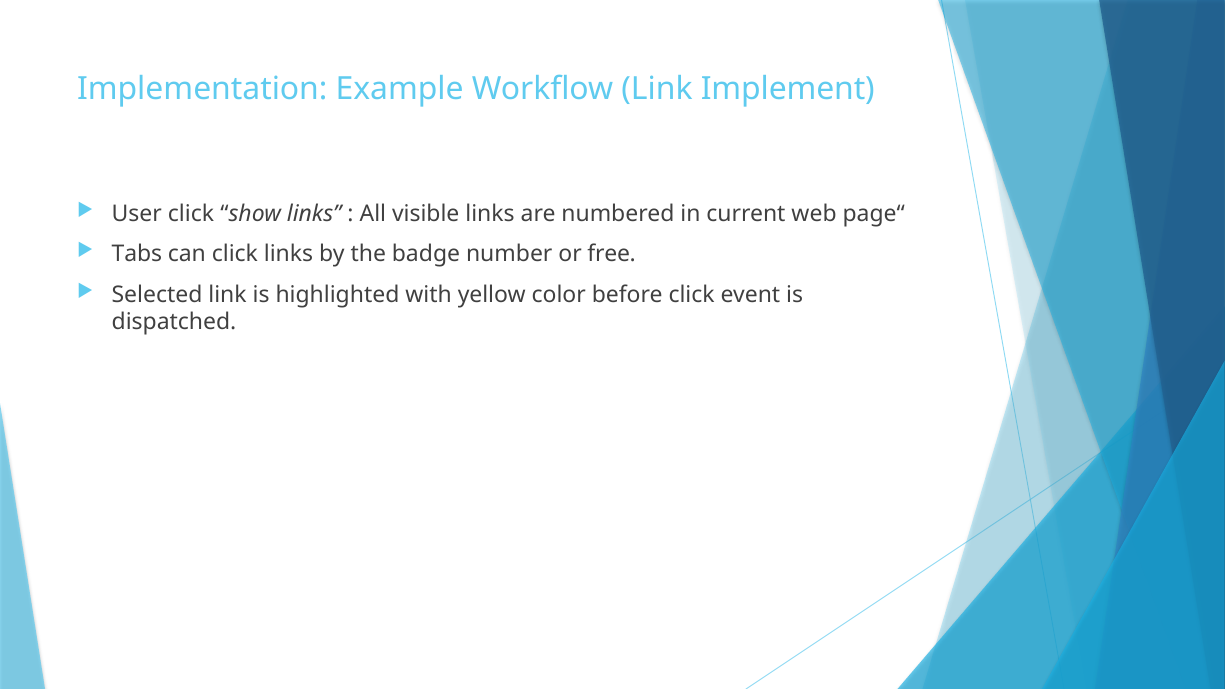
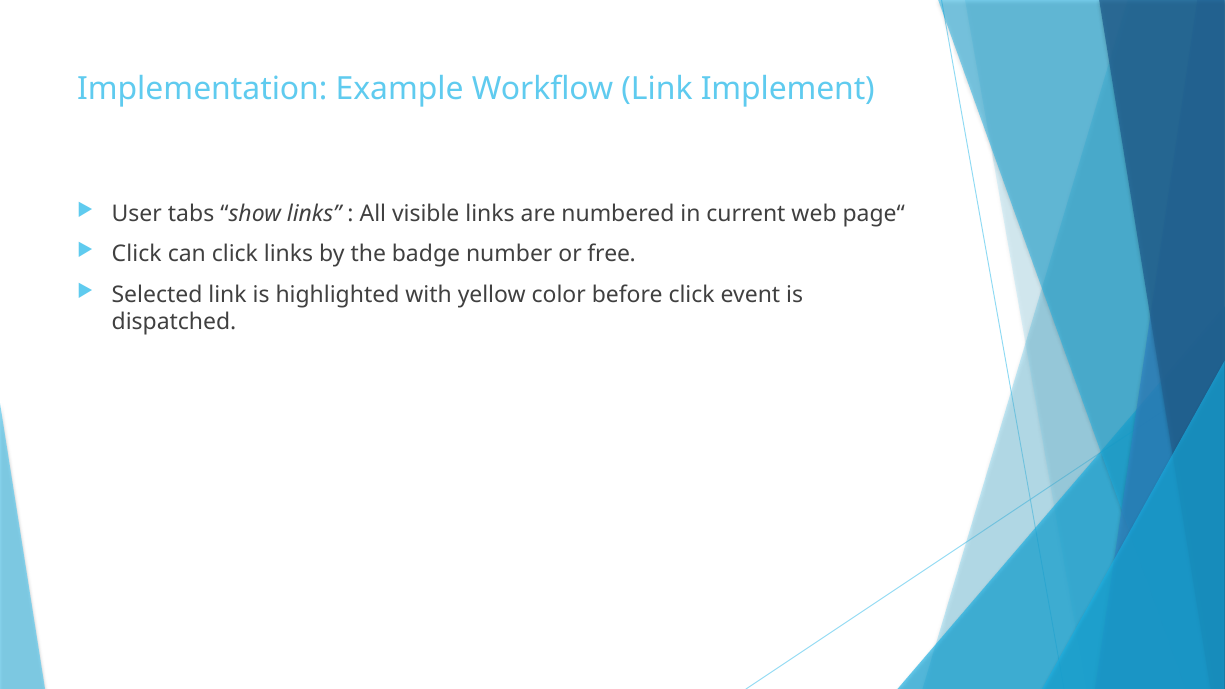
User click: click -> tabs (191, 214)
Tabs: Tabs -> Click (137, 254)
